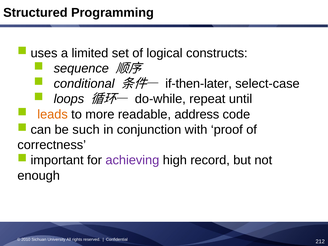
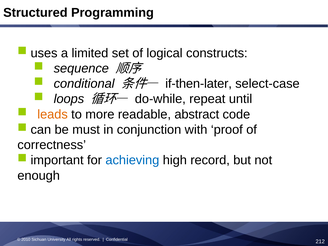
address: address -> abstract (197, 114)
such: such -> must (86, 130)
achieving colour: purple -> blue (132, 160)
